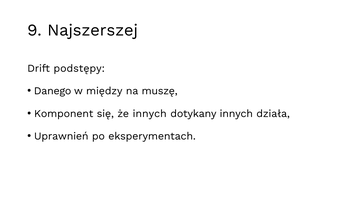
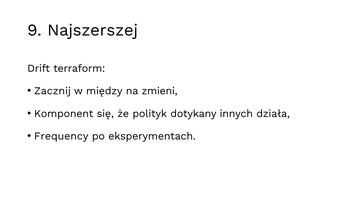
podstępy: podstępy -> terraform (79, 68)
Danego: Danego -> Zacznij (52, 91)
muszę: muszę -> zmieni (160, 91)
że innych: innych -> polityk (150, 114)
Uprawnień: Uprawnień -> Frequency (61, 136)
